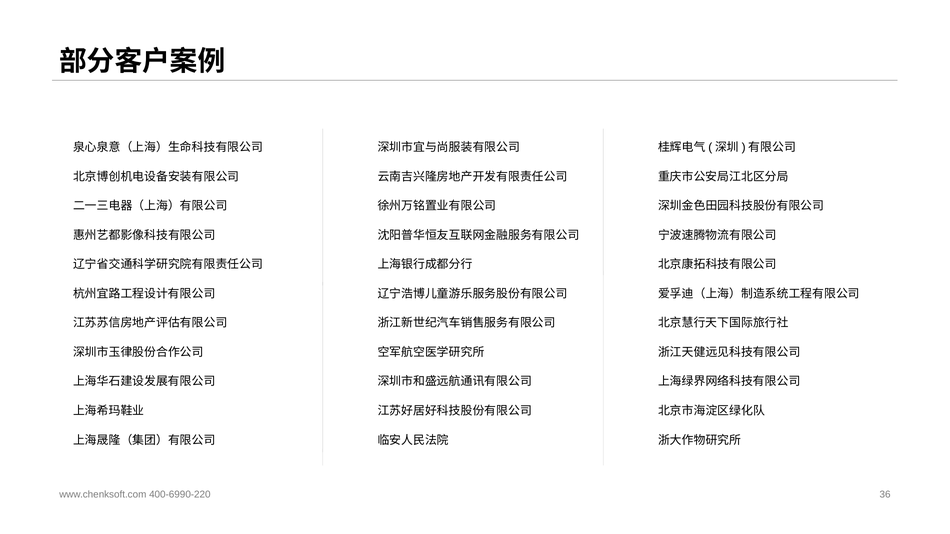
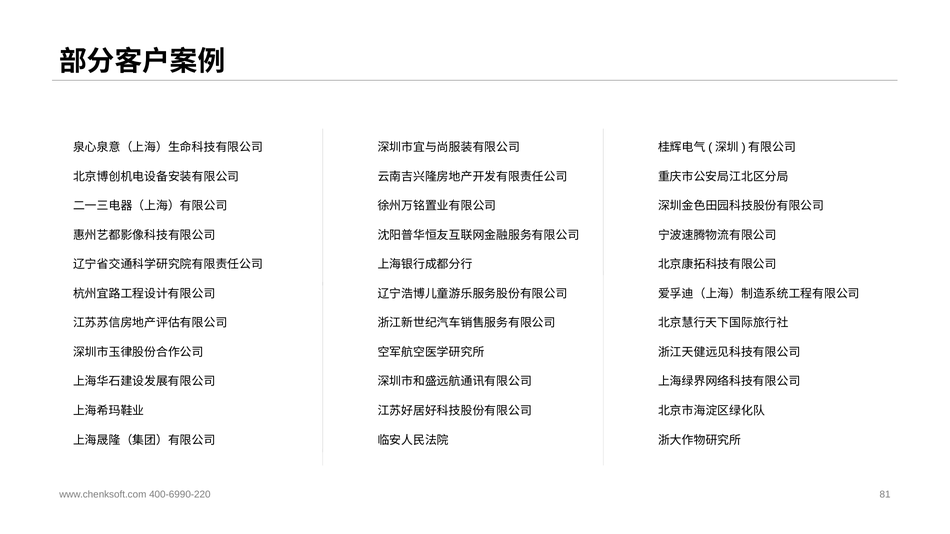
36: 36 -> 81 (885, 495)
